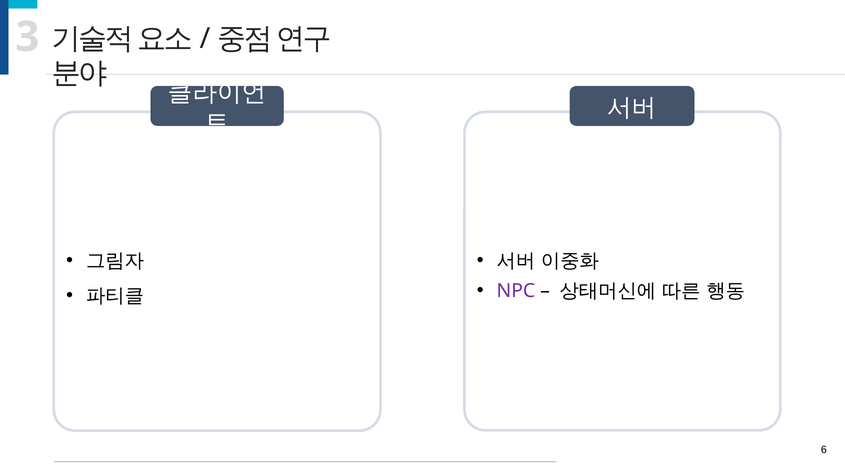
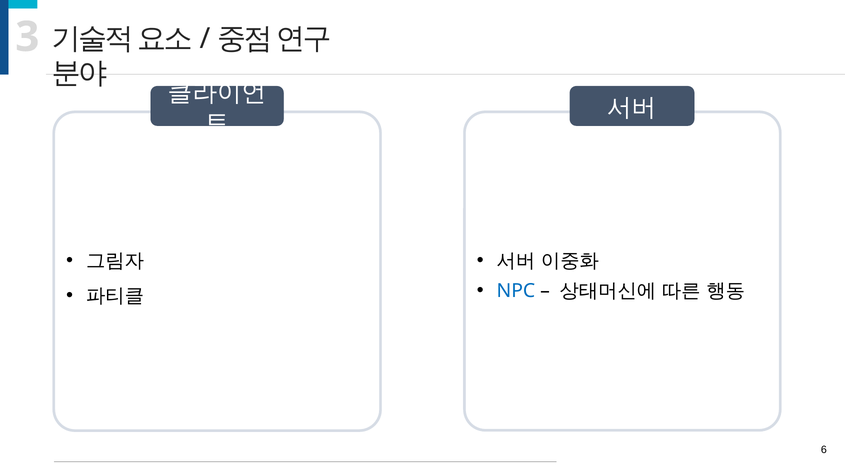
NPC colour: purple -> blue (516, 291)
